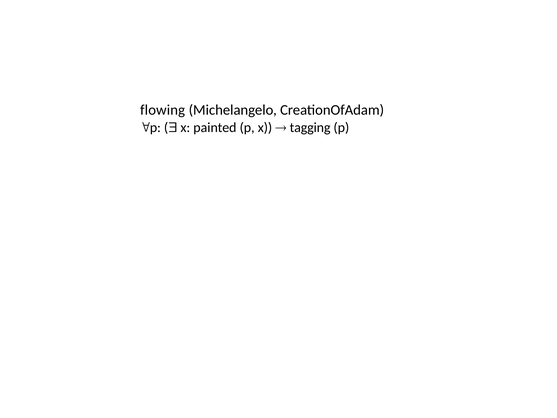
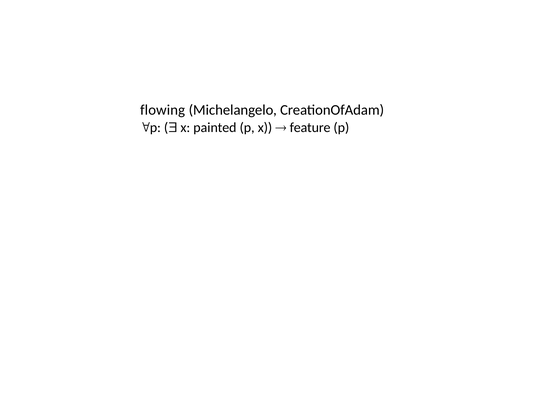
tagging: tagging -> feature (310, 127)
